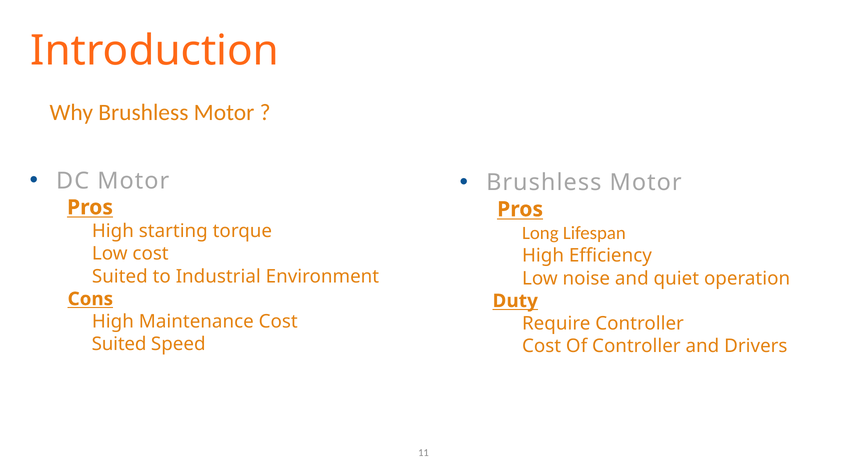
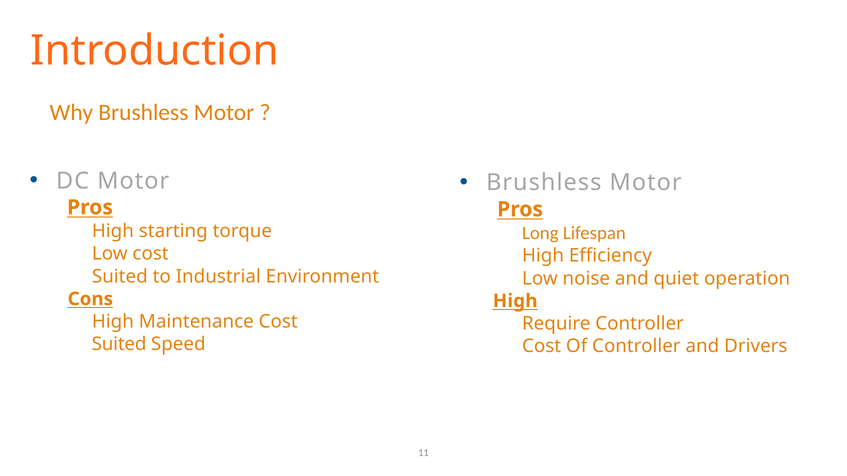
Duty: Duty -> High (515, 301)
